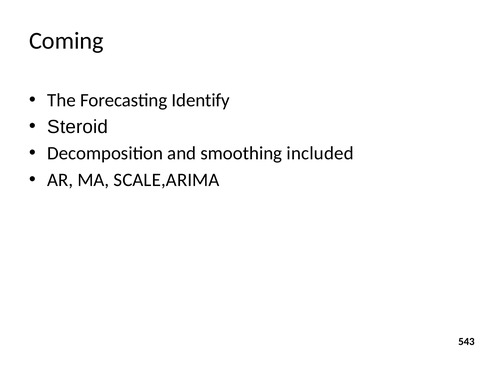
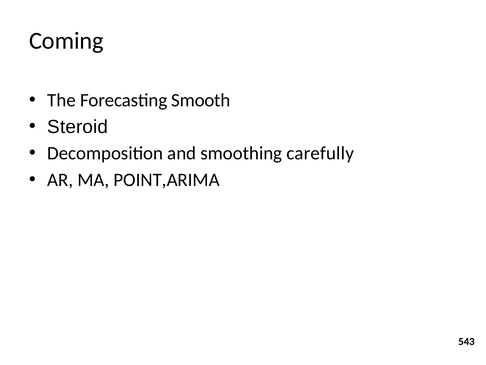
Identify: Identify -> Smooth (201, 100)
included: included -> carefully (320, 153)
SCALE,ARIMA: SCALE,ARIMA -> POINT,ARIMA (167, 180)
